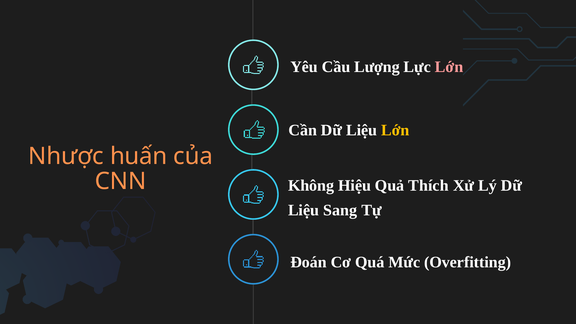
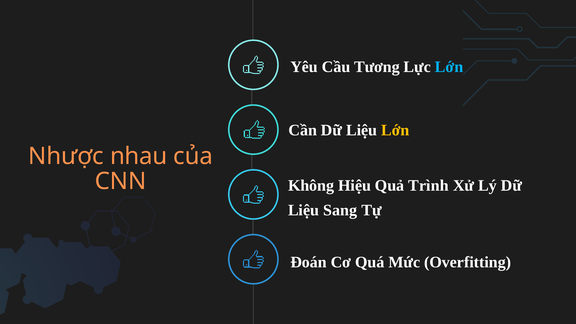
Lượng: Lượng -> Tương (377, 67)
Lớn colour: pink -> light blue (449, 67)
huấn: huấn -> nhau (139, 156)
Thích: Thích -> Trình (429, 186)
